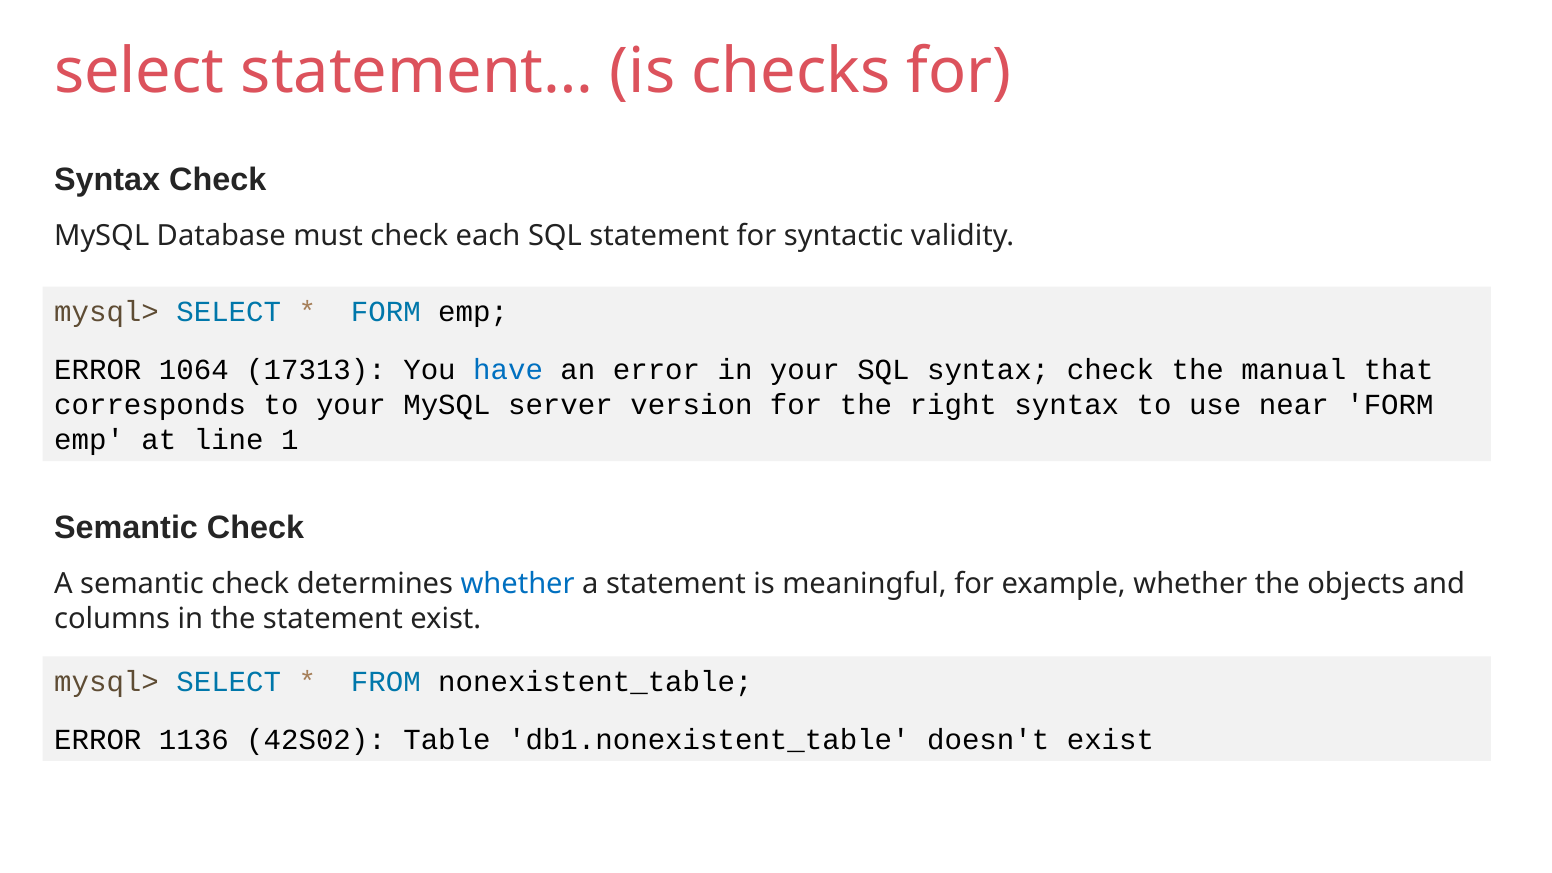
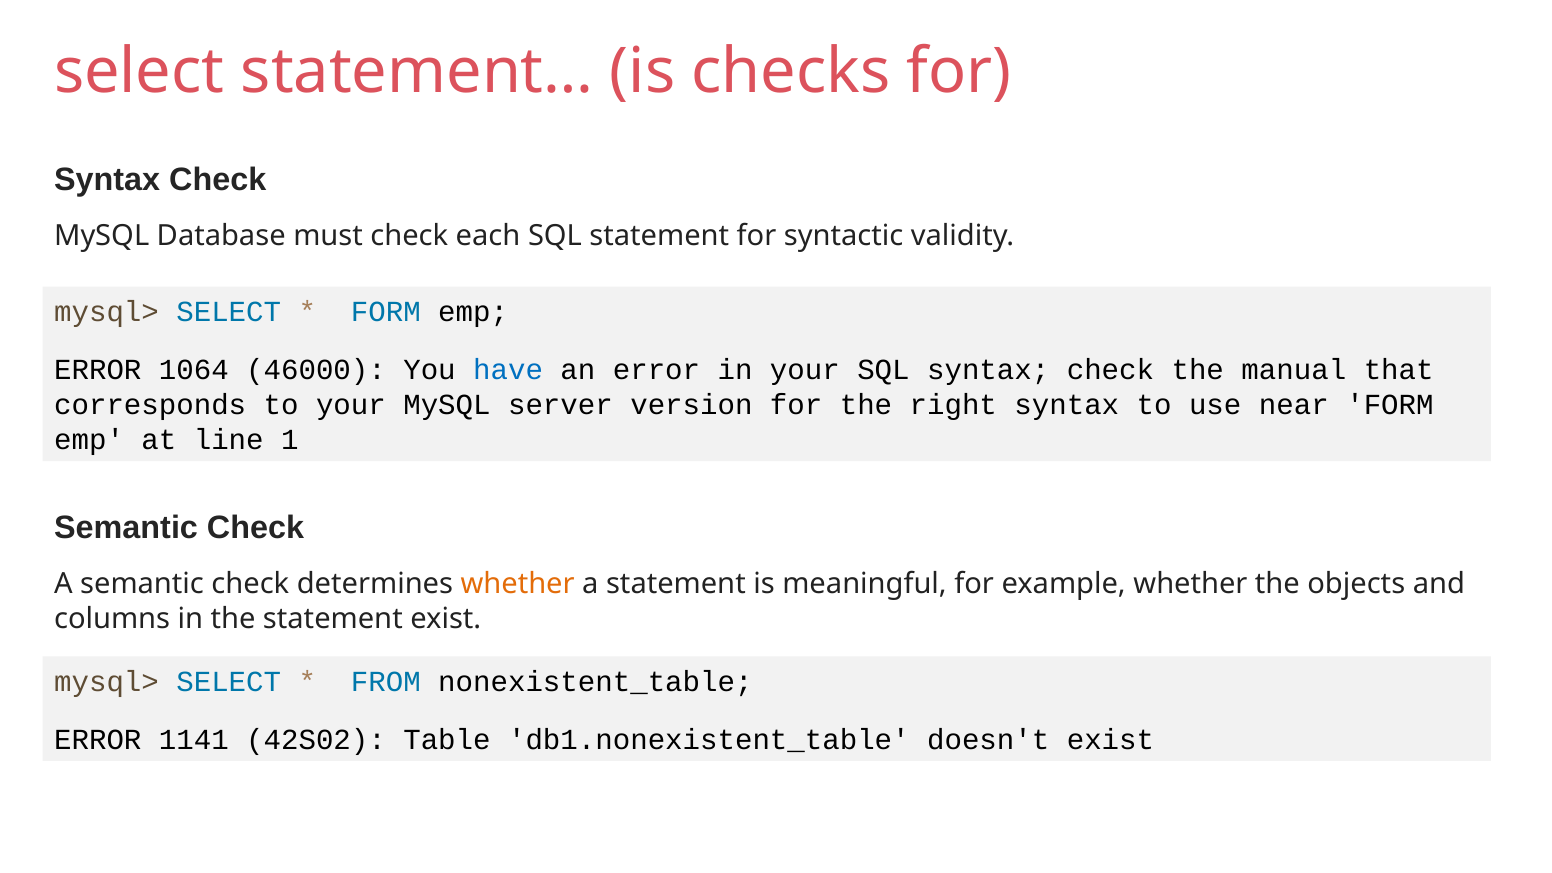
17313: 17313 -> 46000 (316, 370)
whether colour: blue -> orange (518, 584)
1136: 1136 -> 1141 (194, 740)
